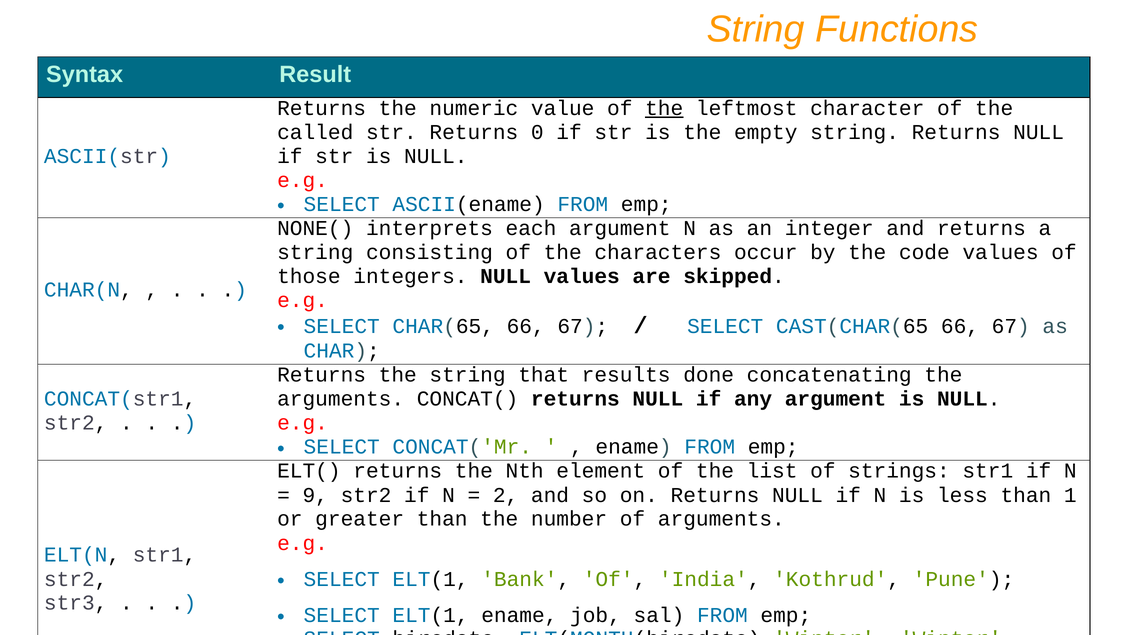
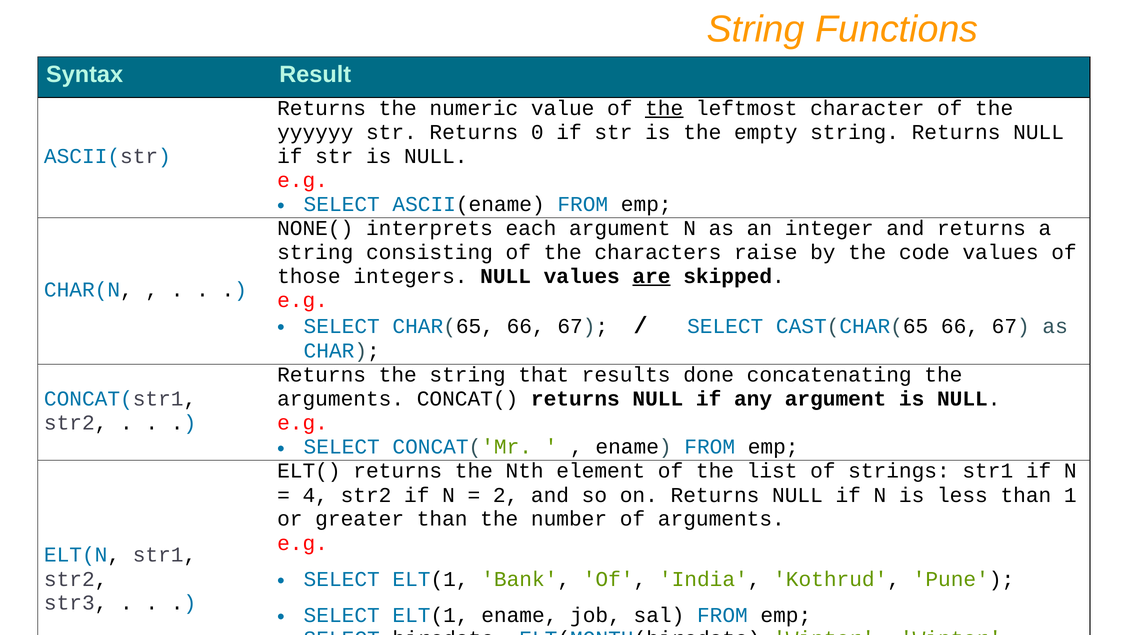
called: called -> yyyyyy (315, 132)
occur: occur -> raise (766, 252)
are underline: none -> present (652, 276)
9: 9 -> 4 (315, 495)
